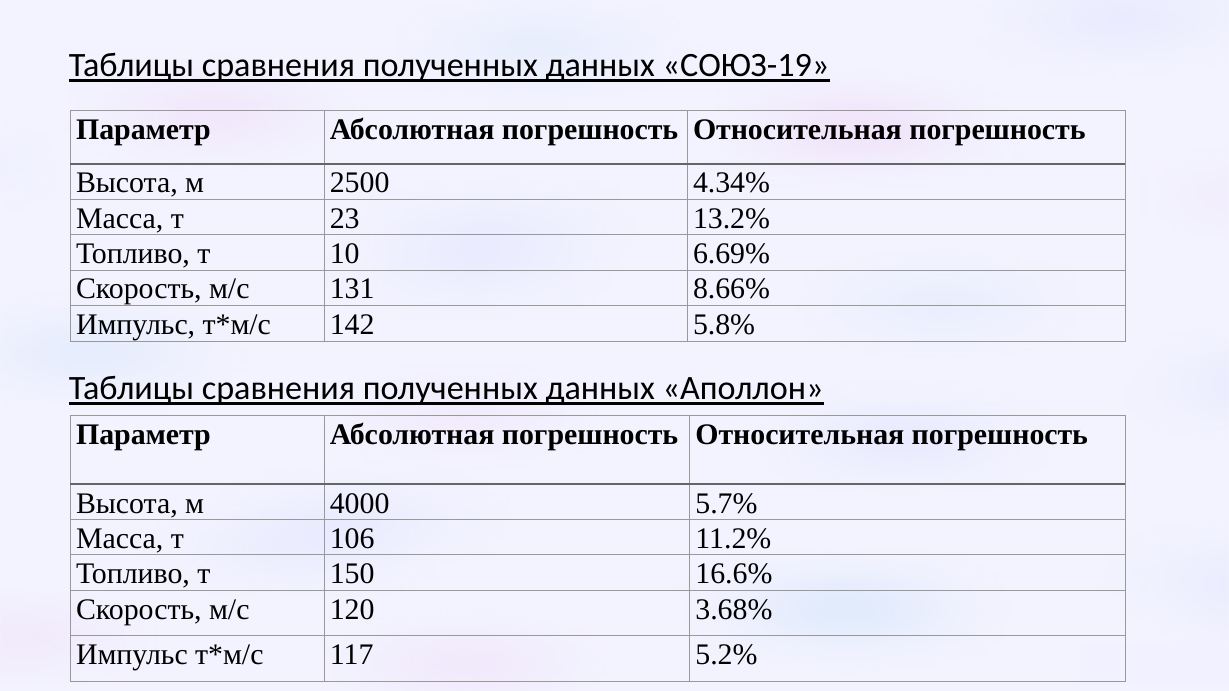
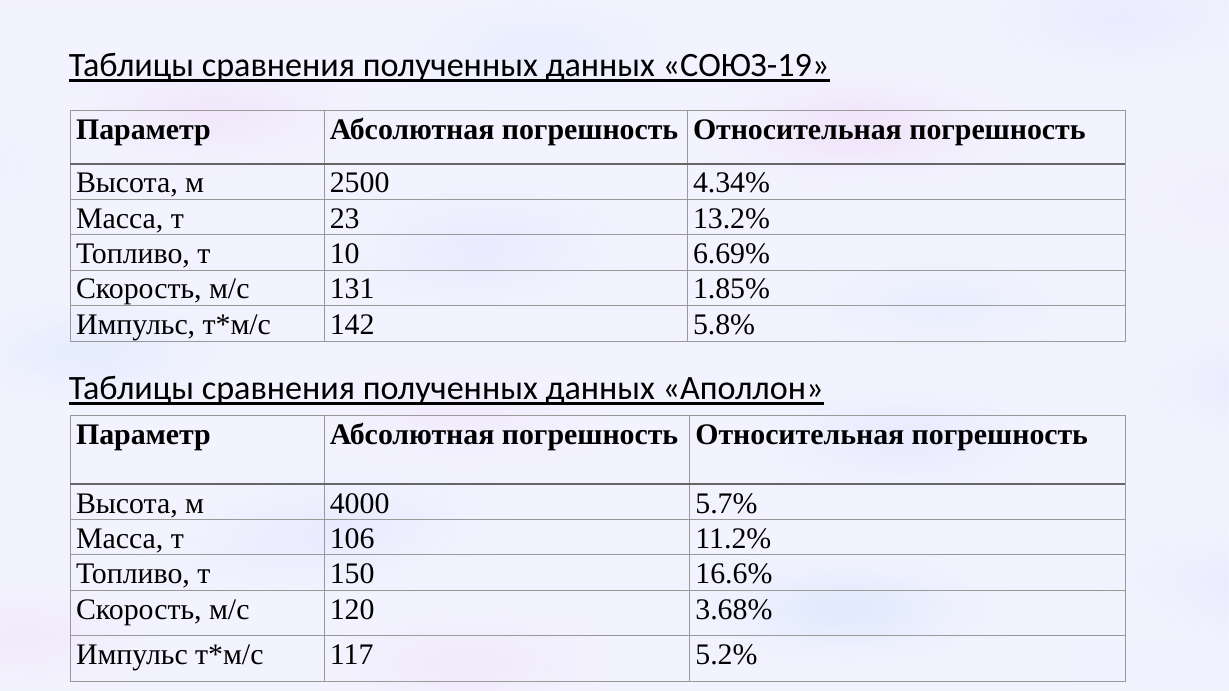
8.66%: 8.66% -> 1.85% (732, 289)
